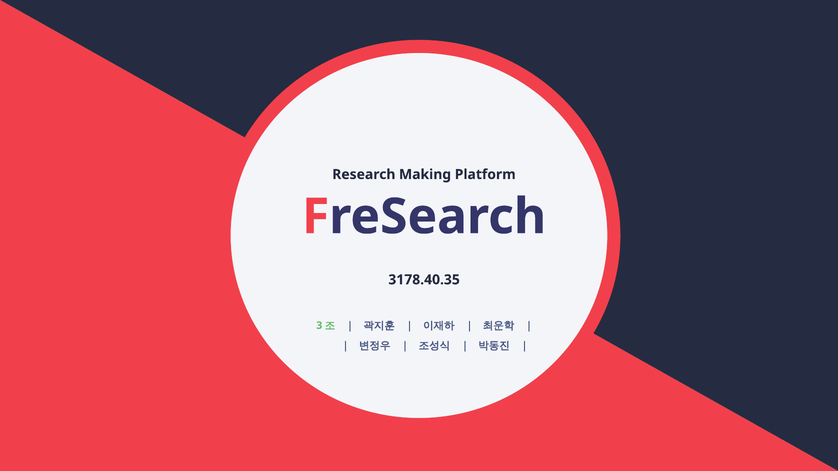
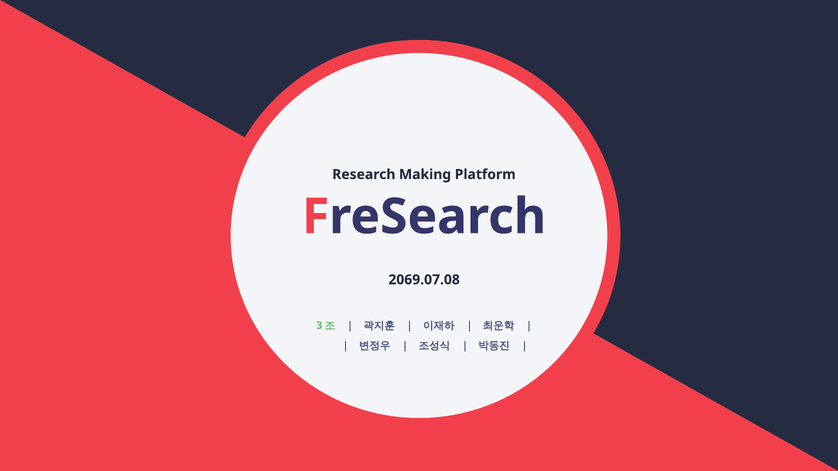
3178.40.35: 3178.40.35 -> 2069.07.08 (424, 280)
